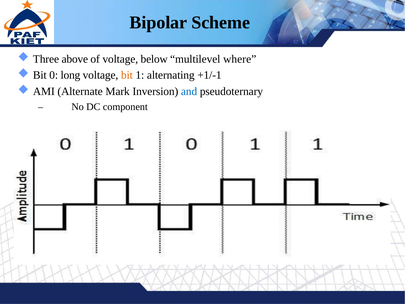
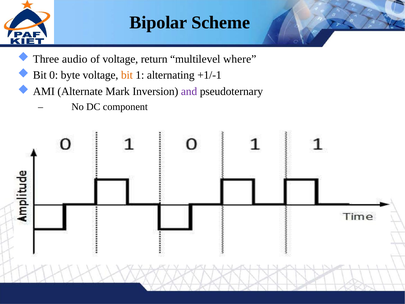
above: above -> audio (75, 59)
below: below -> return (154, 59)
long: long -> byte (70, 75)
and colour: blue -> purple (189, 91)
